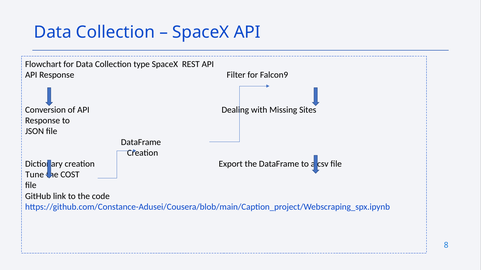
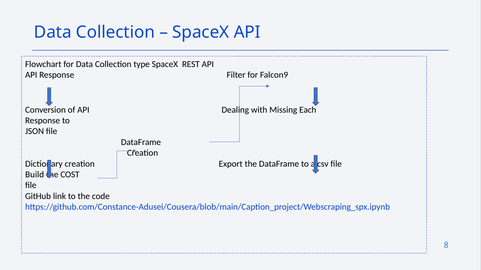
Sites: Sites -> Each (308, 110)
Tune: Tune -> Build (35, 175)
